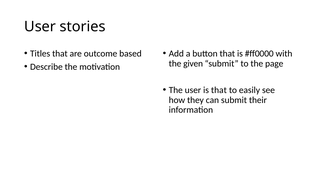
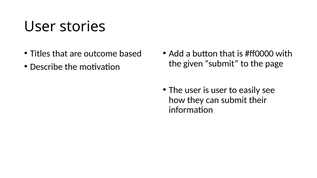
is that: that -> user (219, 90)
